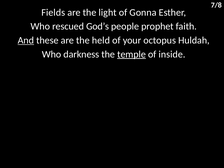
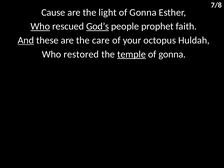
Fields: Fields -> Cause (53, 12)
Who underline: none -> present (40, 26)
God’s underline: none -> present (98, 26)
held: held -> care (101, 40)
darkness: darkness -> restored (81, 54)
inside: inside -> gonna (172, 54)
